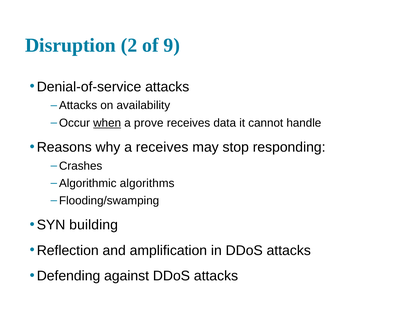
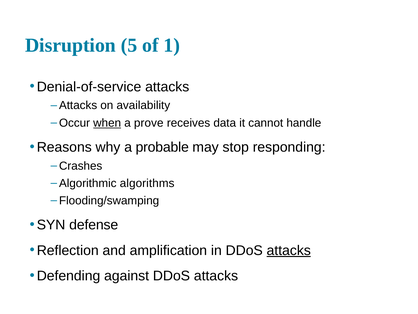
2: 2 -> 5 (129, 45)
9: 9 -> 1 (172, 45)
a receives: receives -> probable (162, 147)
building: building -> defense (94, 225)
attacks underline: none -> present (289, 250)
